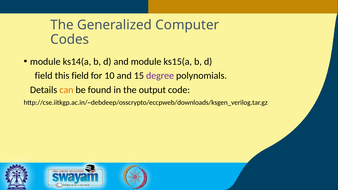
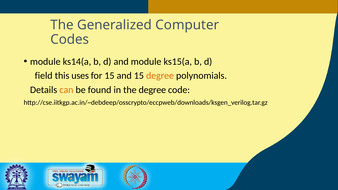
this field: field -> uses (80, 76)
for 10: 10 -> 15 (109, 76)
degree colour: purple -> orange (160, 76)
the output: output -> degree (152, 90)
